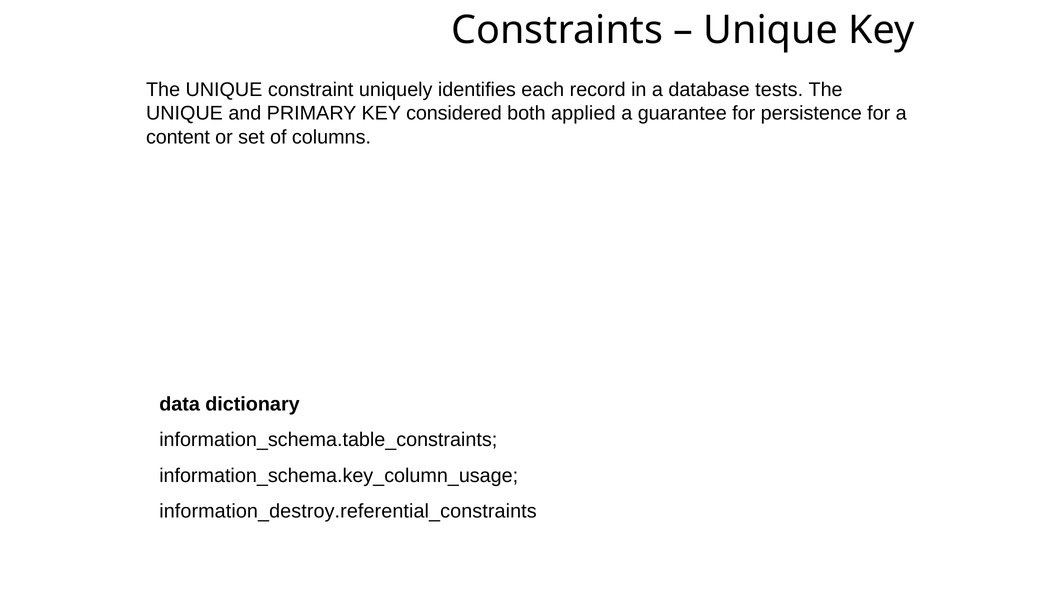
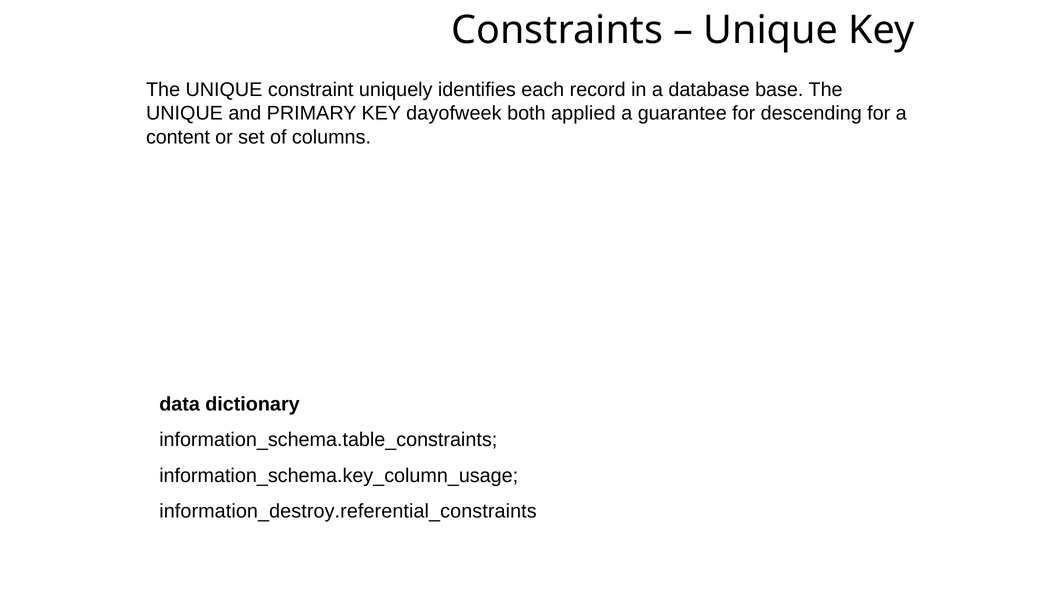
tests: tests -> base (779, 90)
considered: considered -> dayofweek (454, 113)
persistence: persistence -> descending (811, 113)
